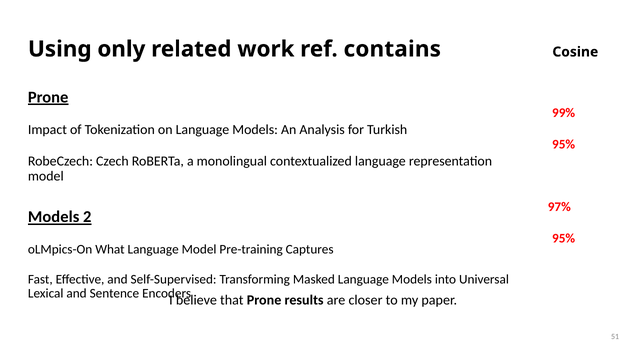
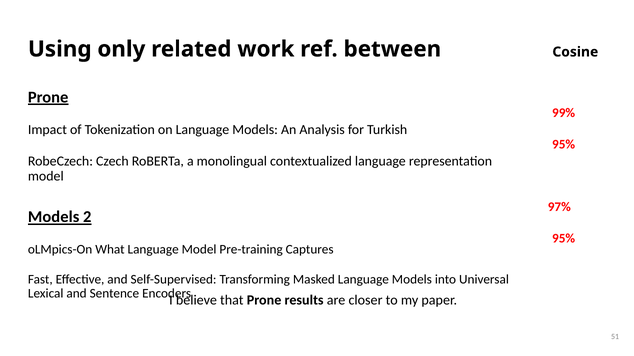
contains: contains -> between (392, 49)
